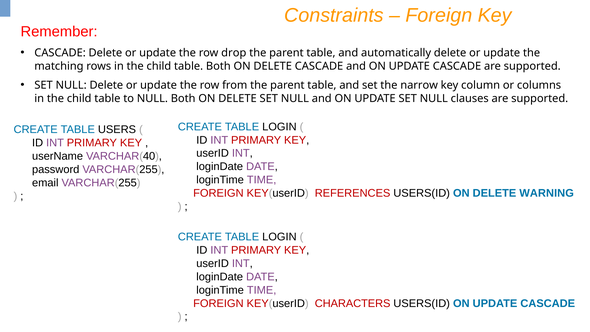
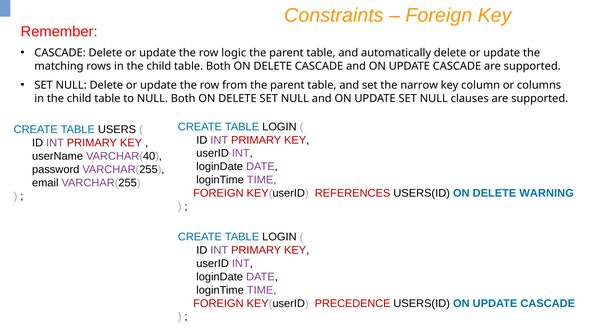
drop: drop -> logic (234, 53)
CHARACTERS: CHARACTERS -> PRECEDENCE (353, 303)
